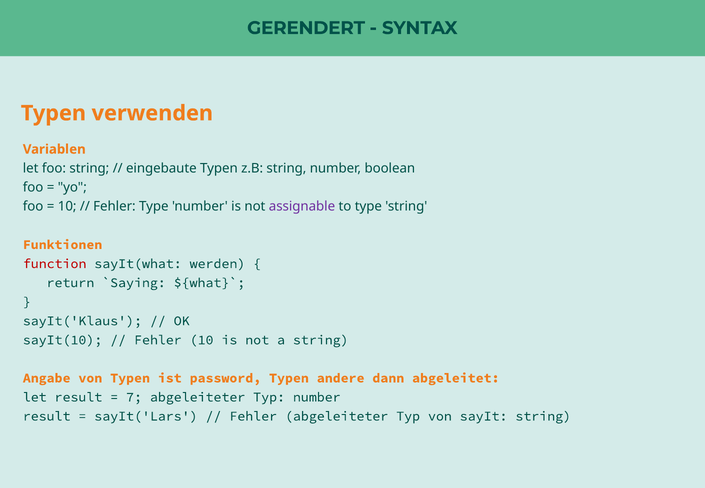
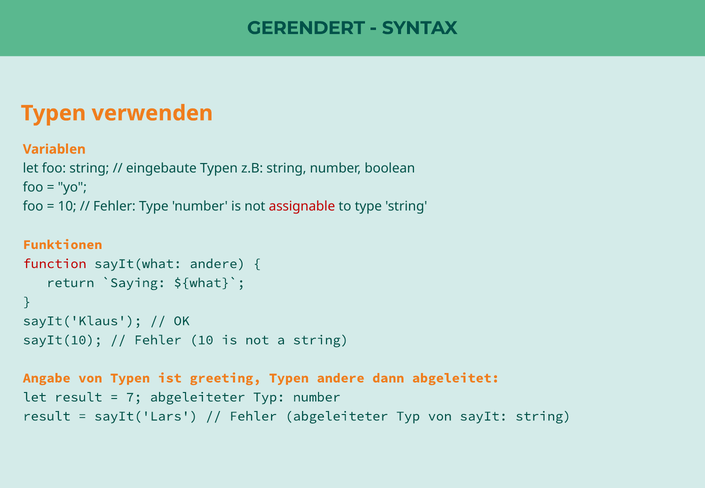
assignable colour: purple -> red (302, 207)
sayIt(what werden: werden -> andere (217, 264)
password: password -> greeting (225, 378)
